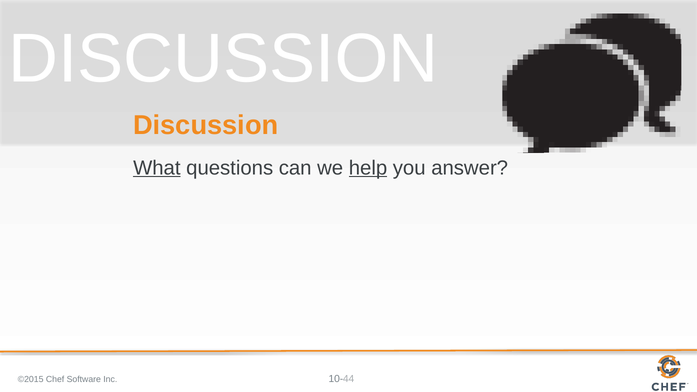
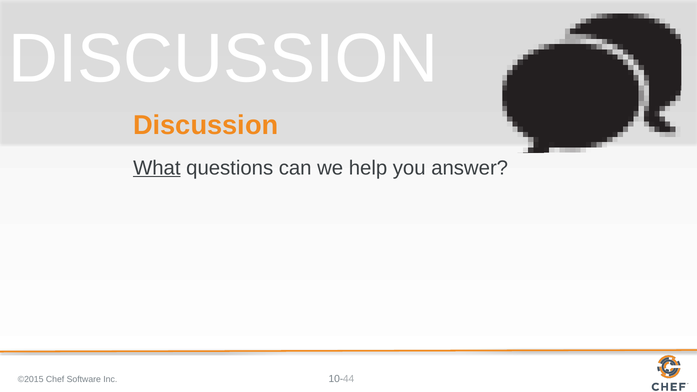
help underline: present -> none (368, 168)
